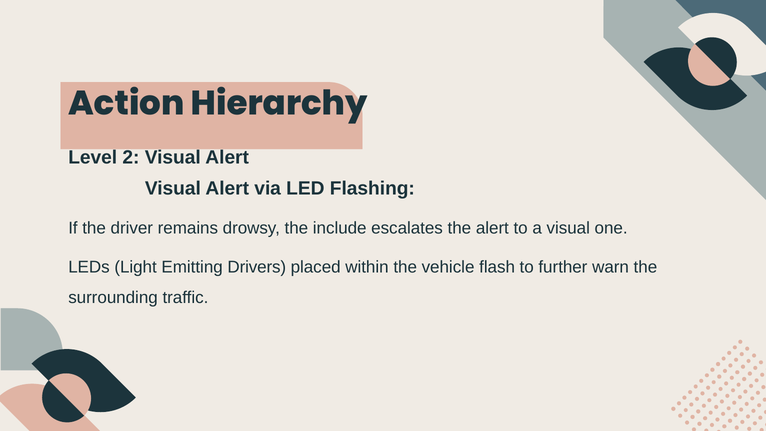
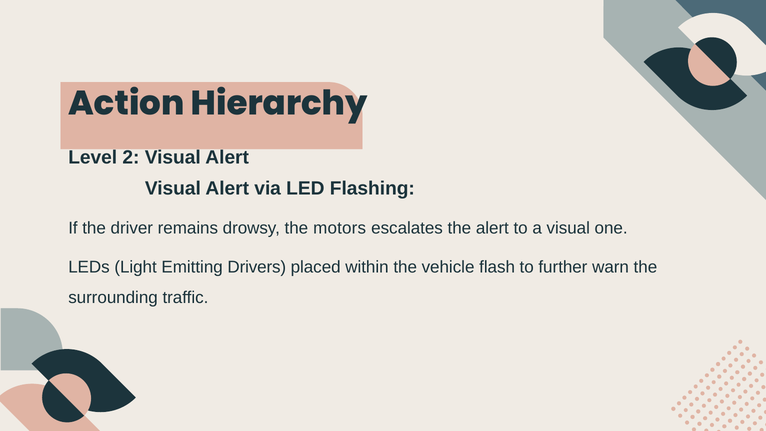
include: include -> motors (340, 228)
